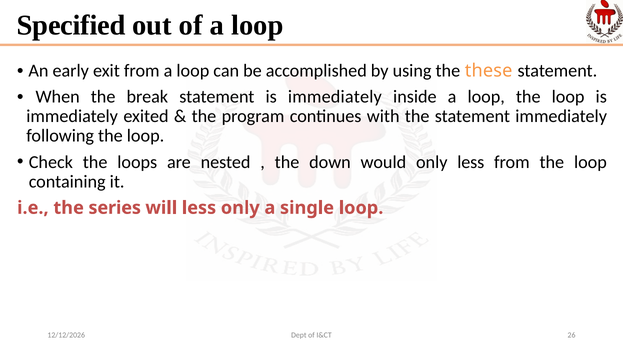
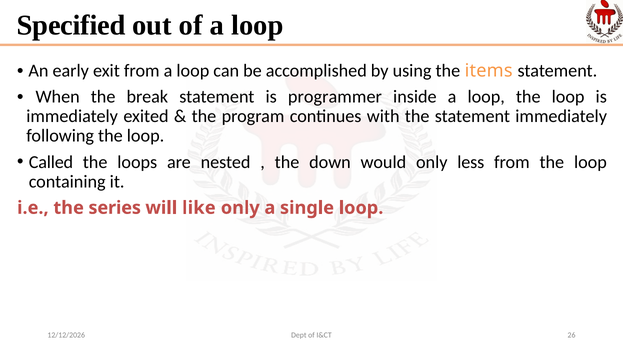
these: these -> items (489, 70)
statement is immediately: immediately -> programmer (335, 97)
Check: Check -> Called (51, 162)
will less: less -> like (199, 207)
